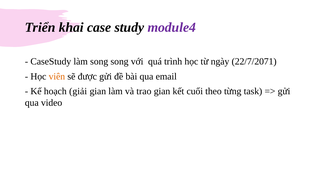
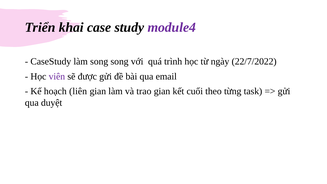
22/7/2071: 22/7/2071 -> 22/7/2022 (254, 62)
viên colour: orange -> purple (57, 76)
giải: giải -> liên (78, 91)
video: video -> duyệt (52, 103)
